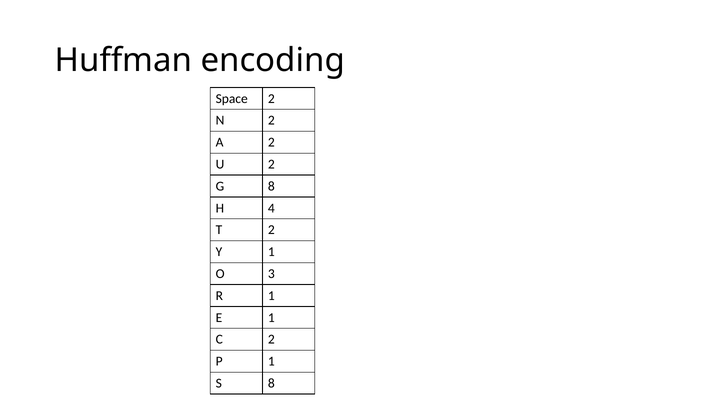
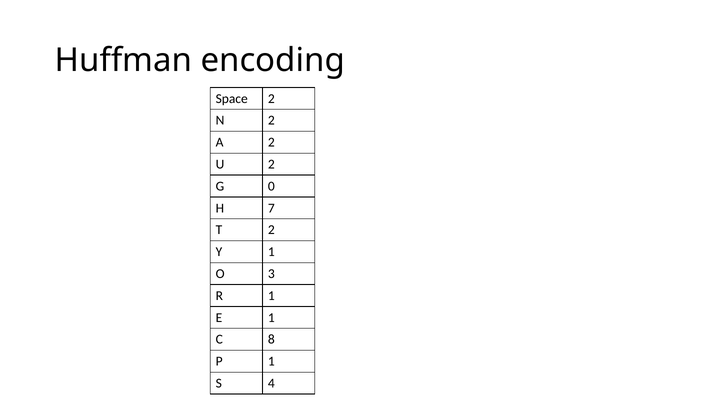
G 8: 8 -> 0 (271, 186)
4: 4 -> 7 (271, 208)
C 2: 2 -> 8 (271, 339)
S 8: 8 -> 4 (271, 383)
